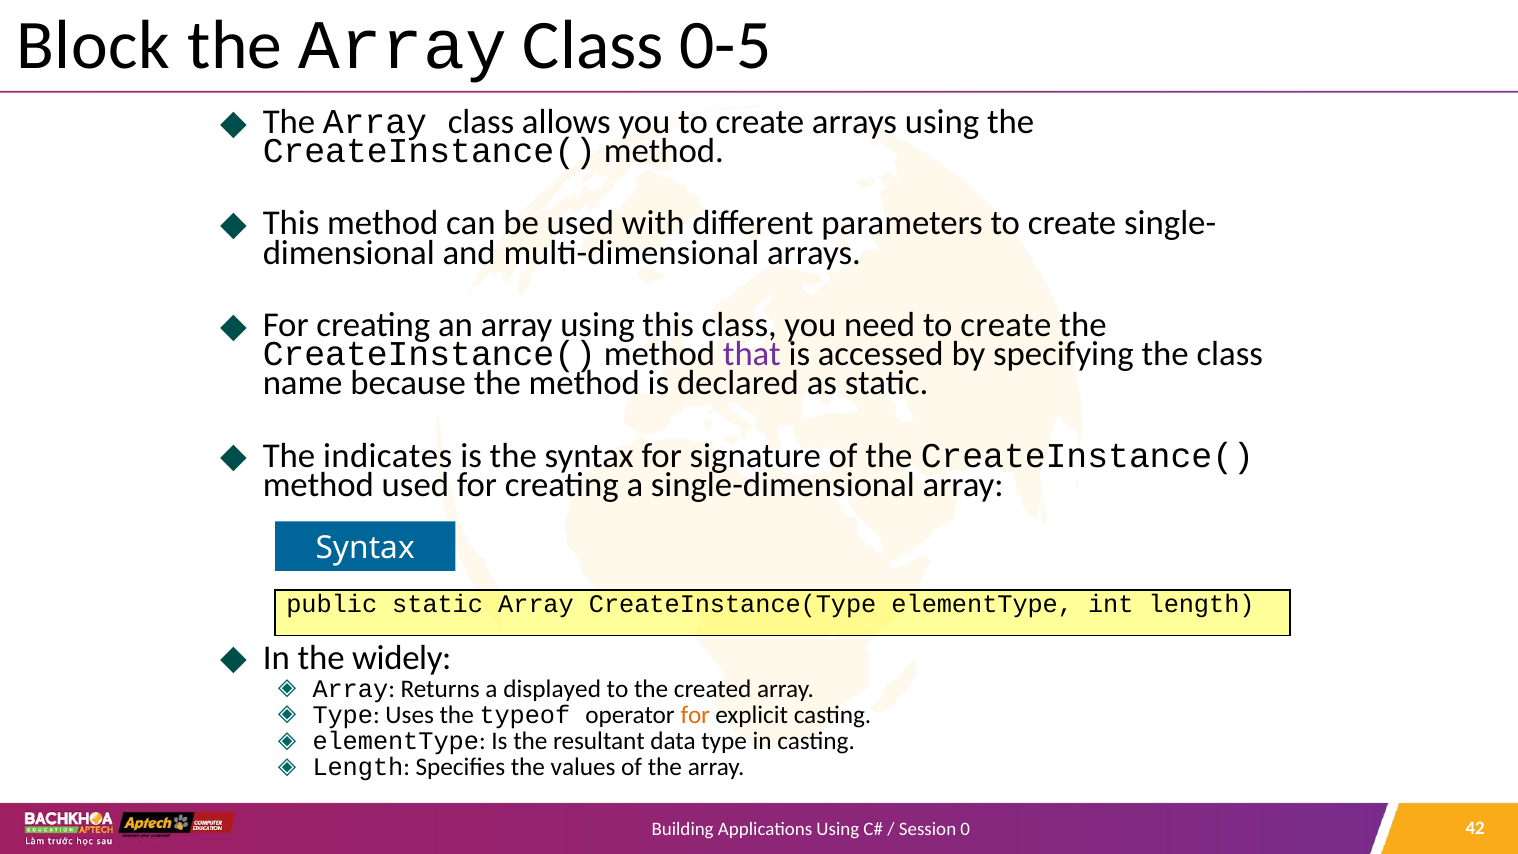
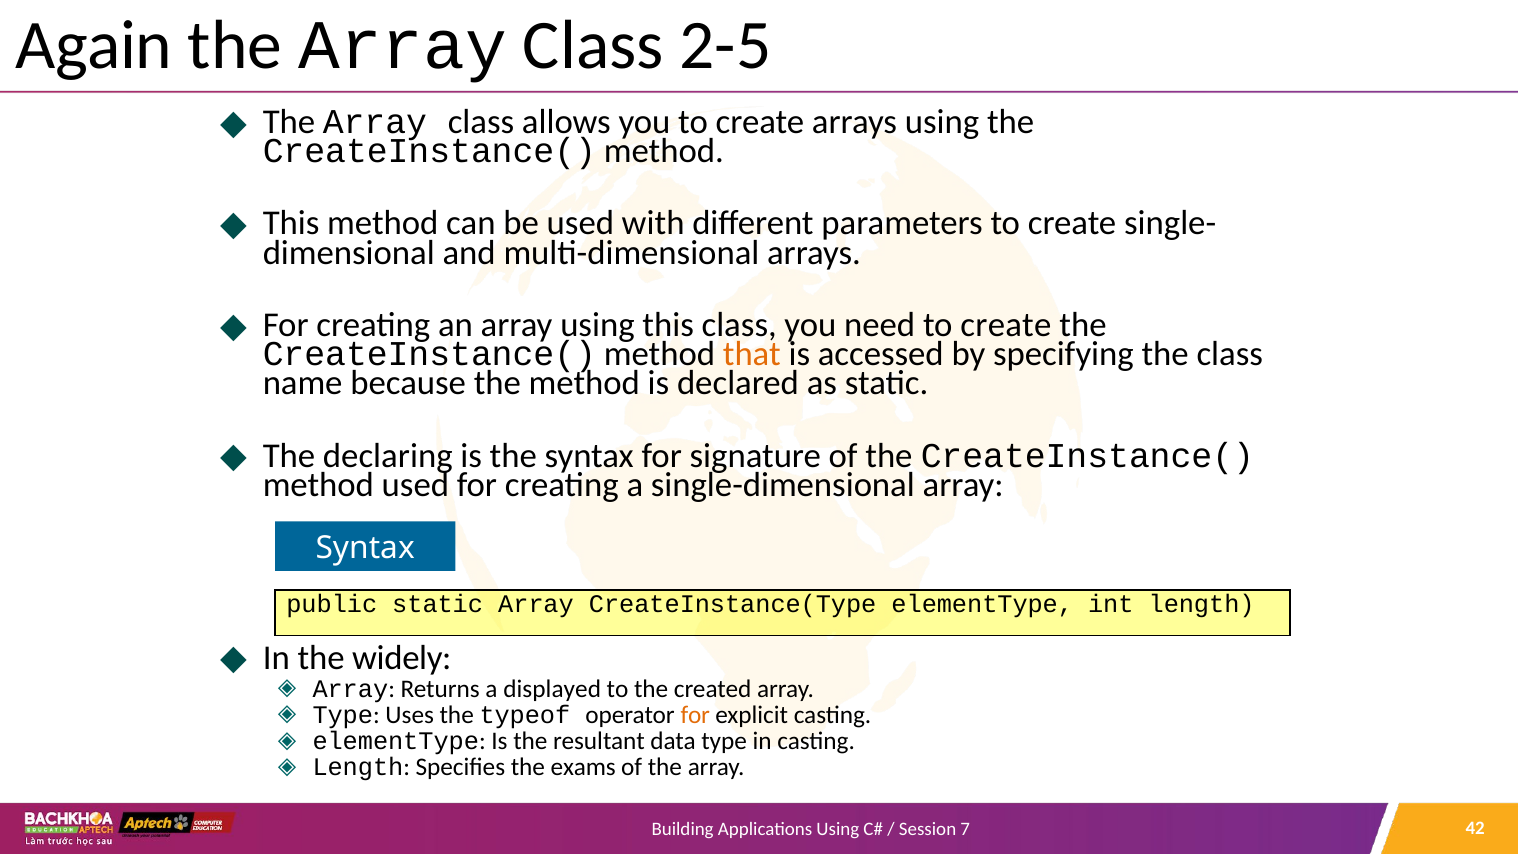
Block: Block -> Again (94, 45)
0-5: 0-5 -> 2-5 (725, 45)
that colour: purple -> orange (752, 354)
indicates: indicates -> declaring (388, 456)
values: values -> exams (583, 768)
0: 0 -> 7 (965, 829)
